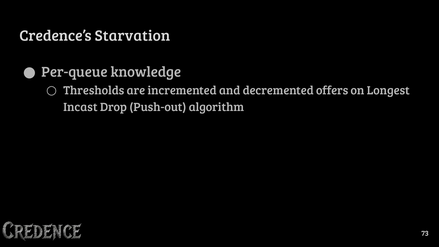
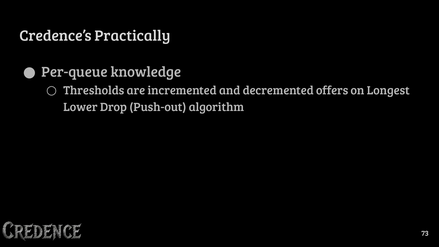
Starvation: Starvation -> Practically (132, 36)
Incast: Incast -> Lower (80, 107)
